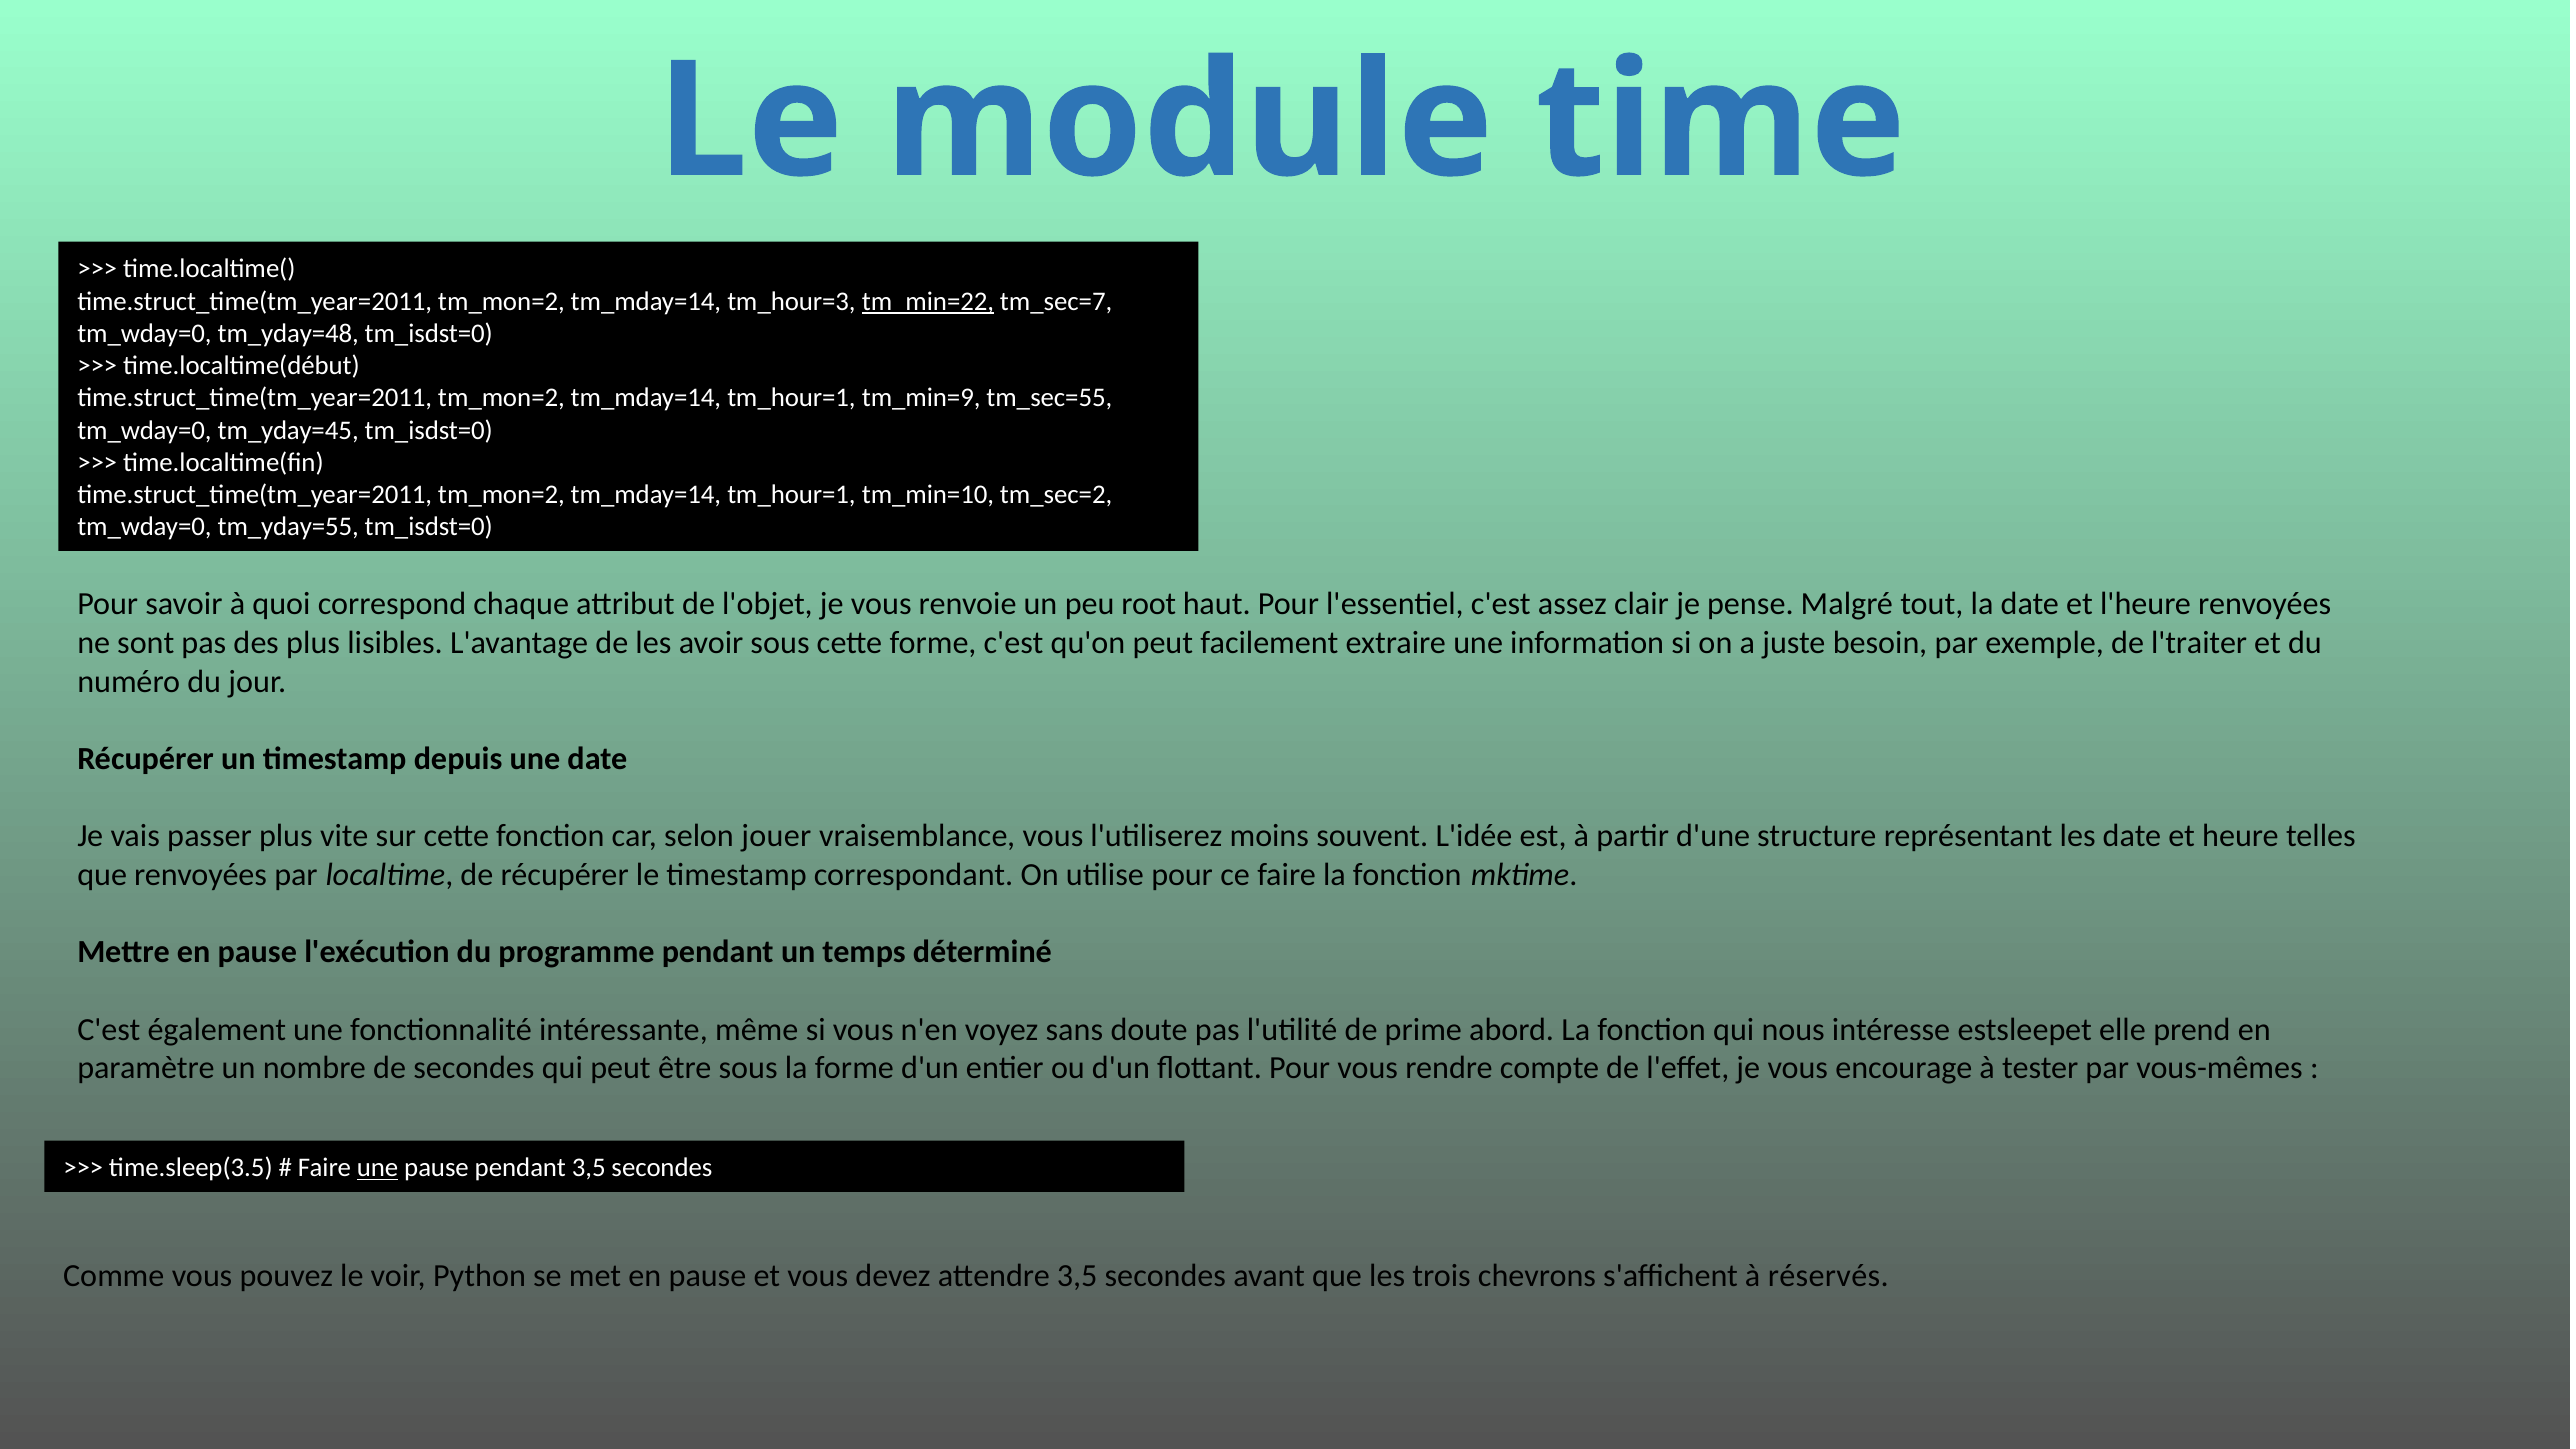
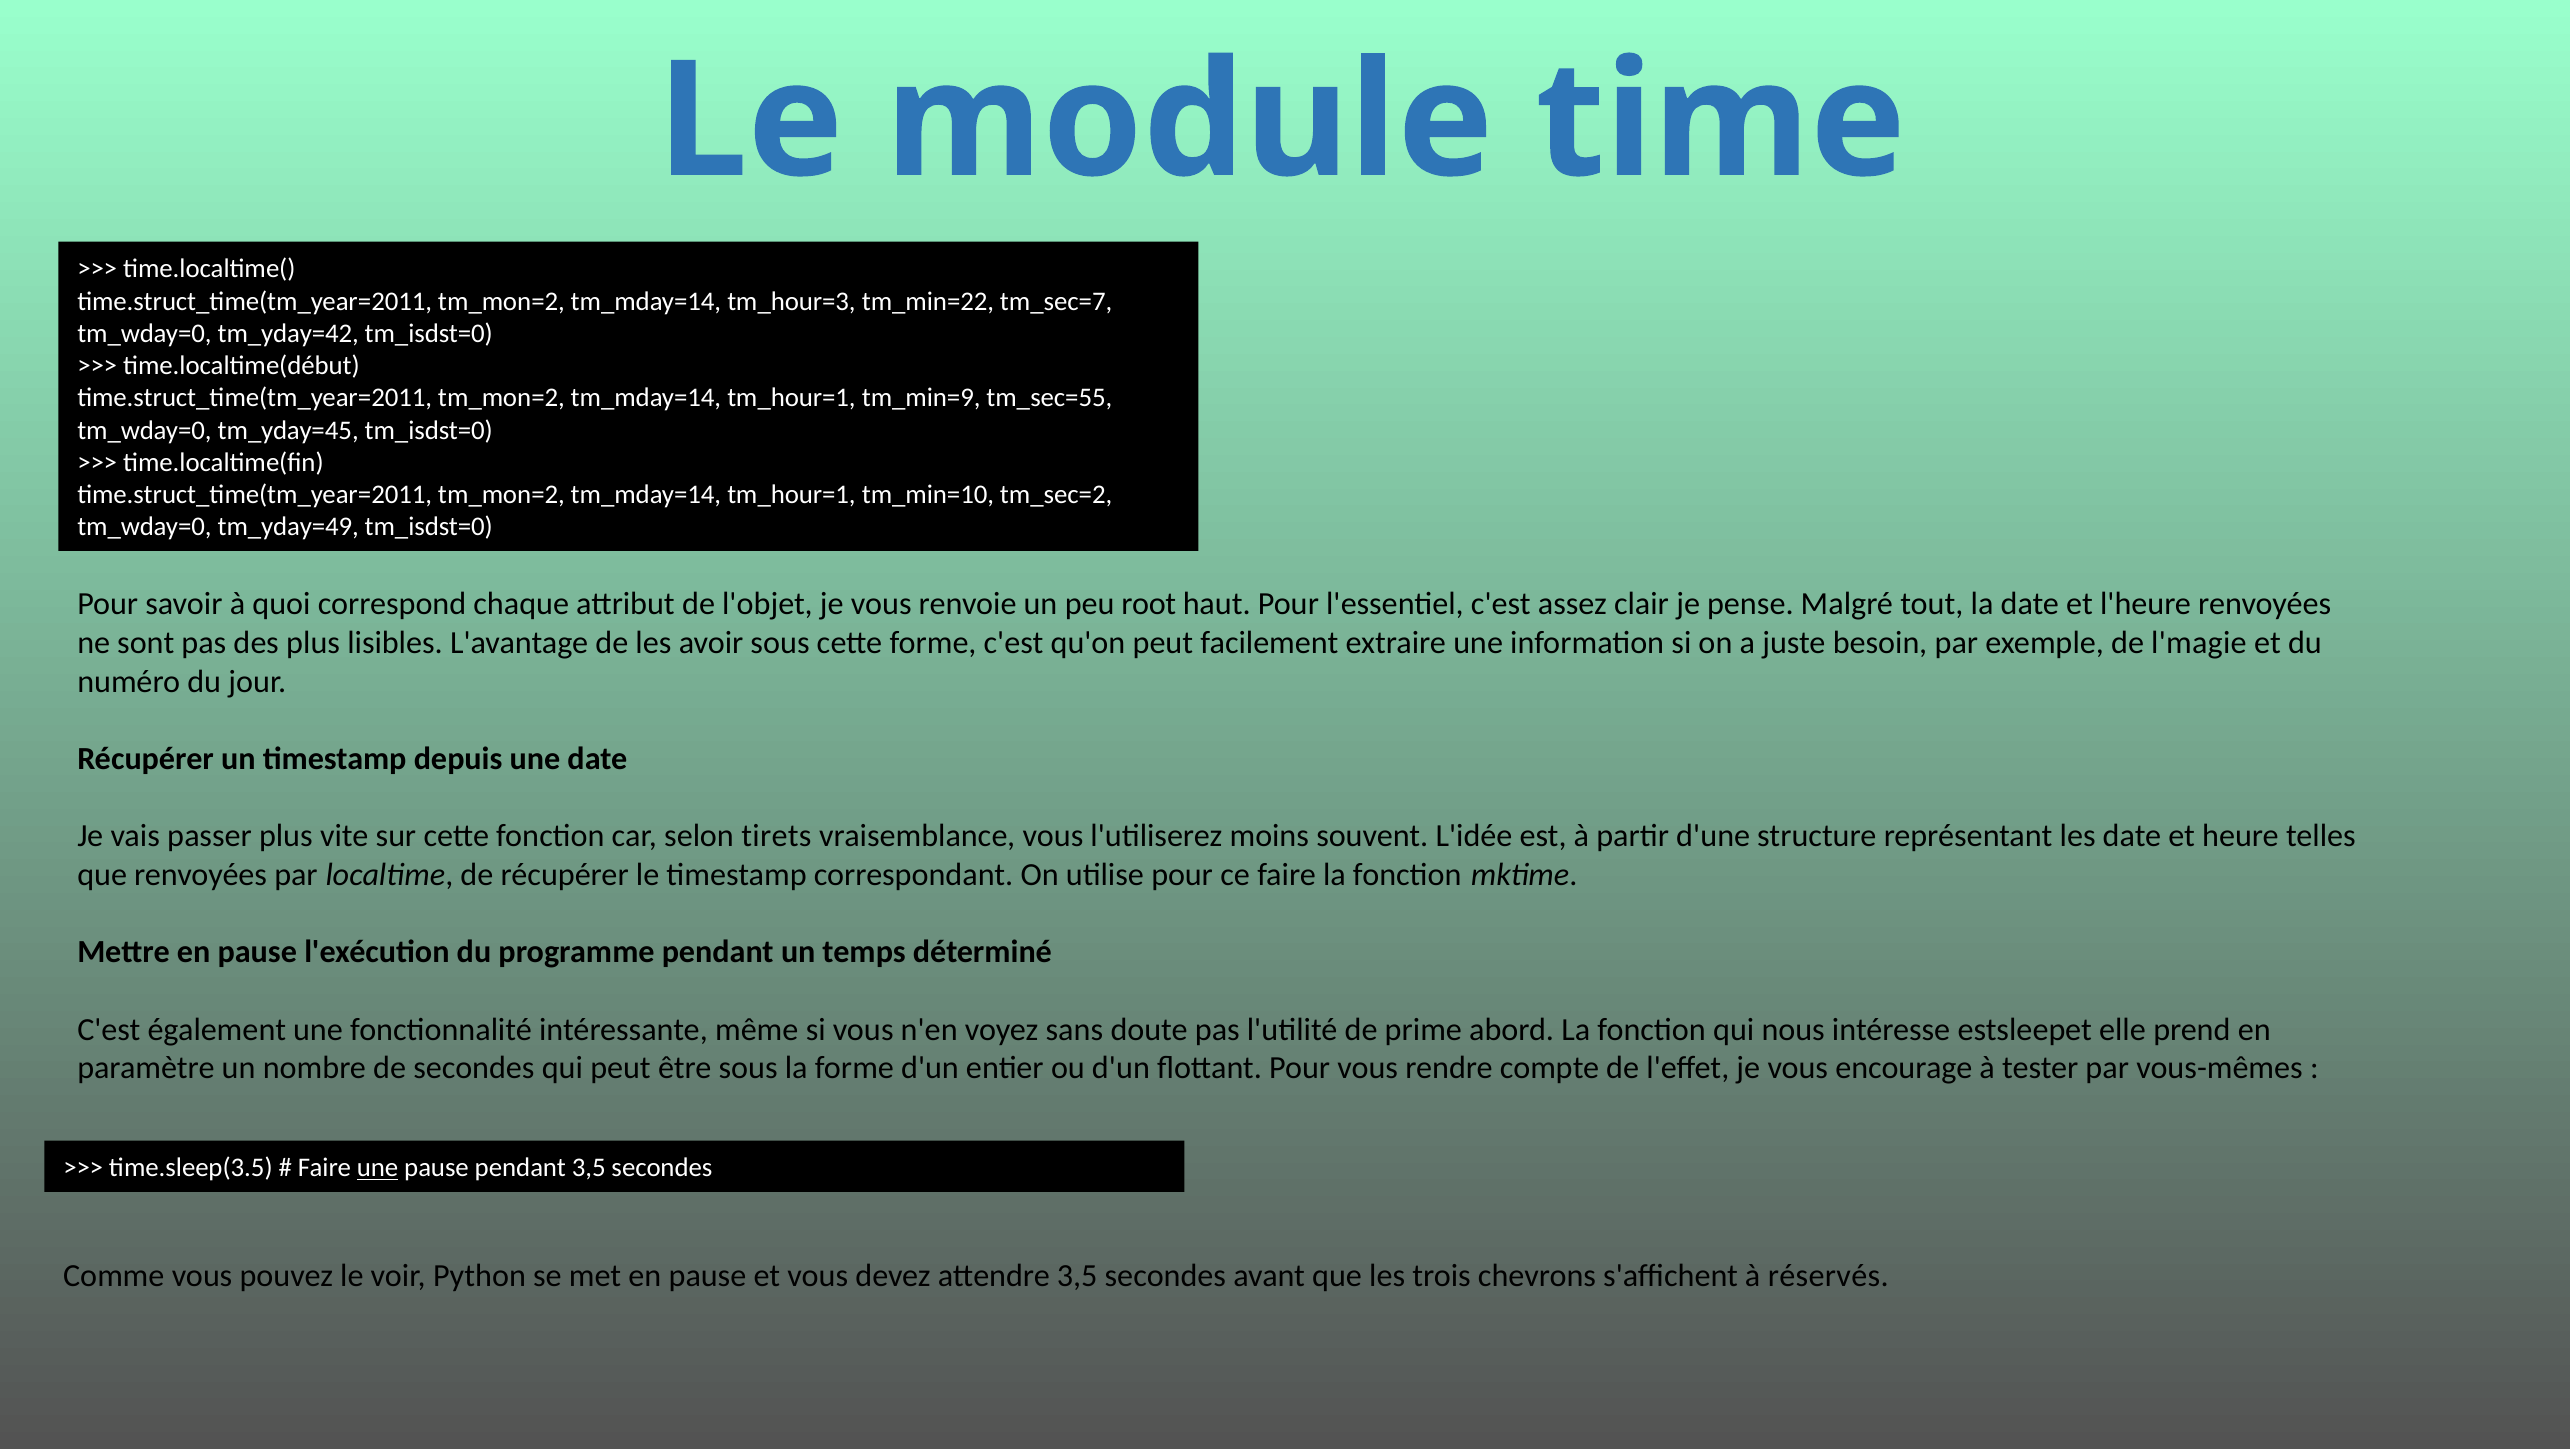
tm_min=22 underline: present -> none (928, 301)
tm_yday=48: tm_yday=48 -> tm_yday=42 (288, 334)
tm_yday=55: tm_yday=55 -> tm_yday=49 (288, 527)
l'traiter: l'traiter -> l'magie (2199, 643)
jouer: jouer -> tirets (776, 836)
